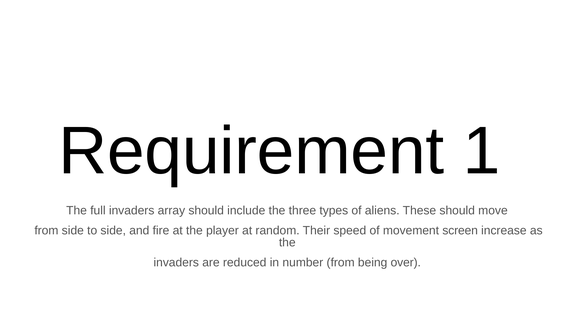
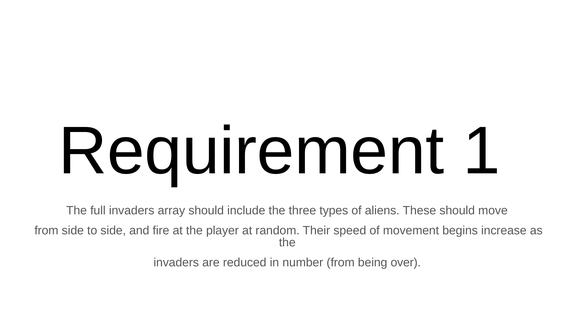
screen: screen -> begins (460, 231)
